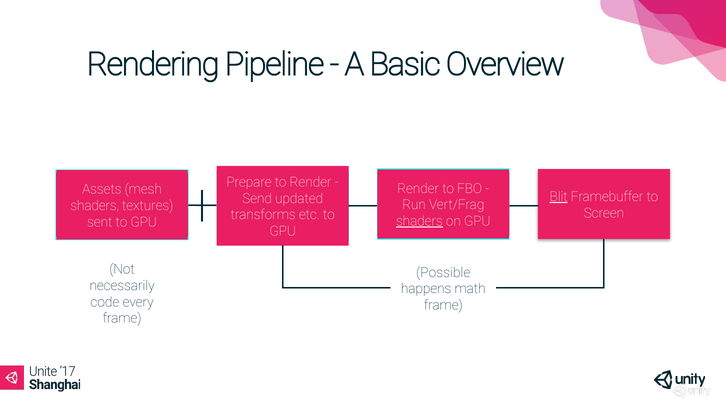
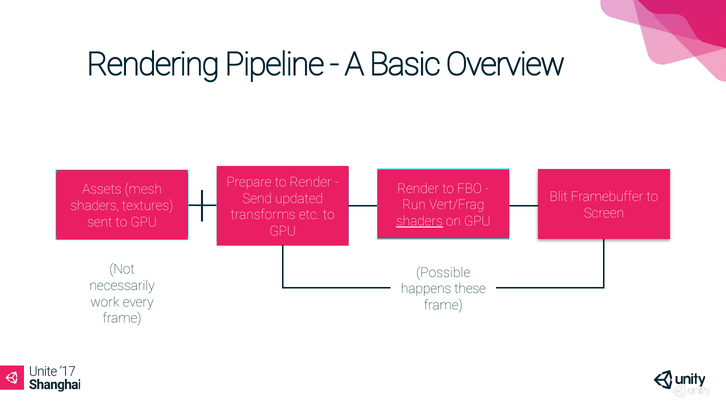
Blit underline: present -> none (559, 197)
math: math -> these (470, 289)
code: code -> work (105, 302)
